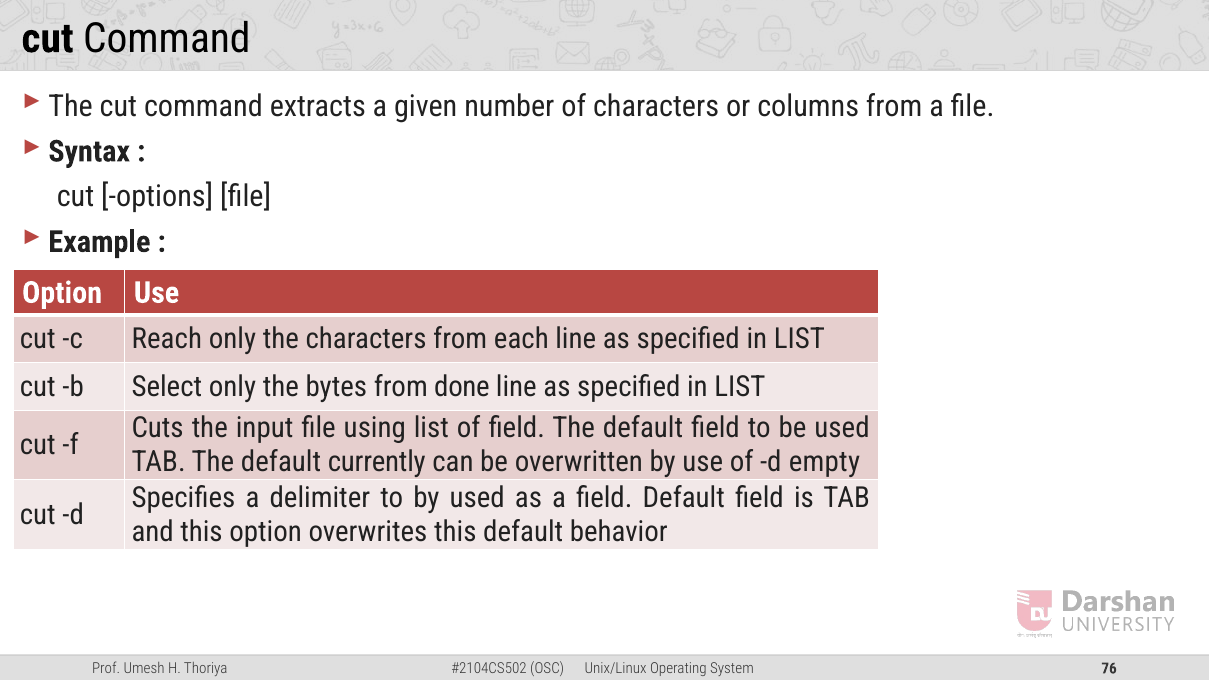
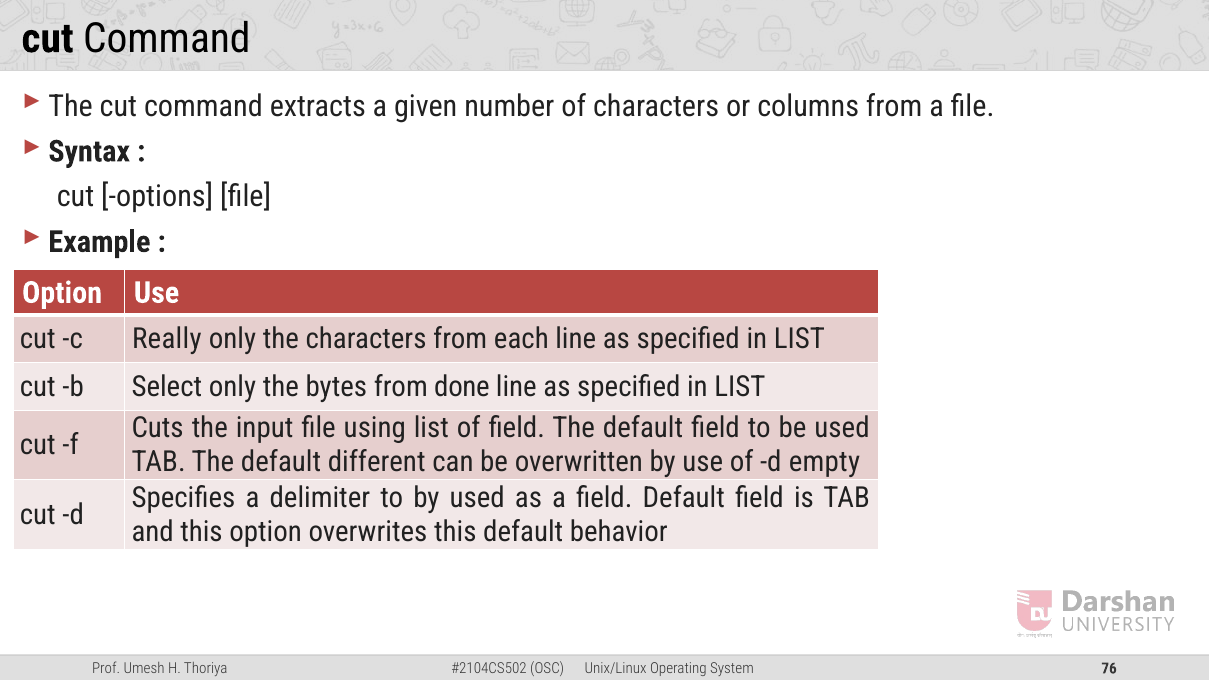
Reach: Reach -> Really (167, 339)
currently: currently -> different (377, 462)
